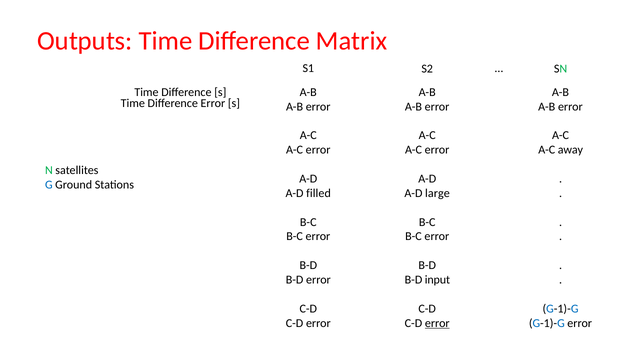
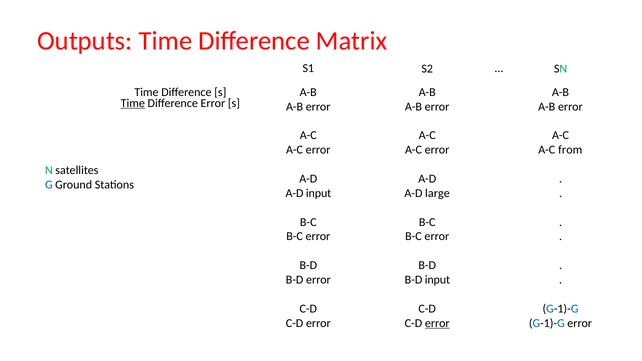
Time underline: none -> present (133, 103)
away: away -> from (570, 150)
A-D filled: filled -> input (319, 193)
